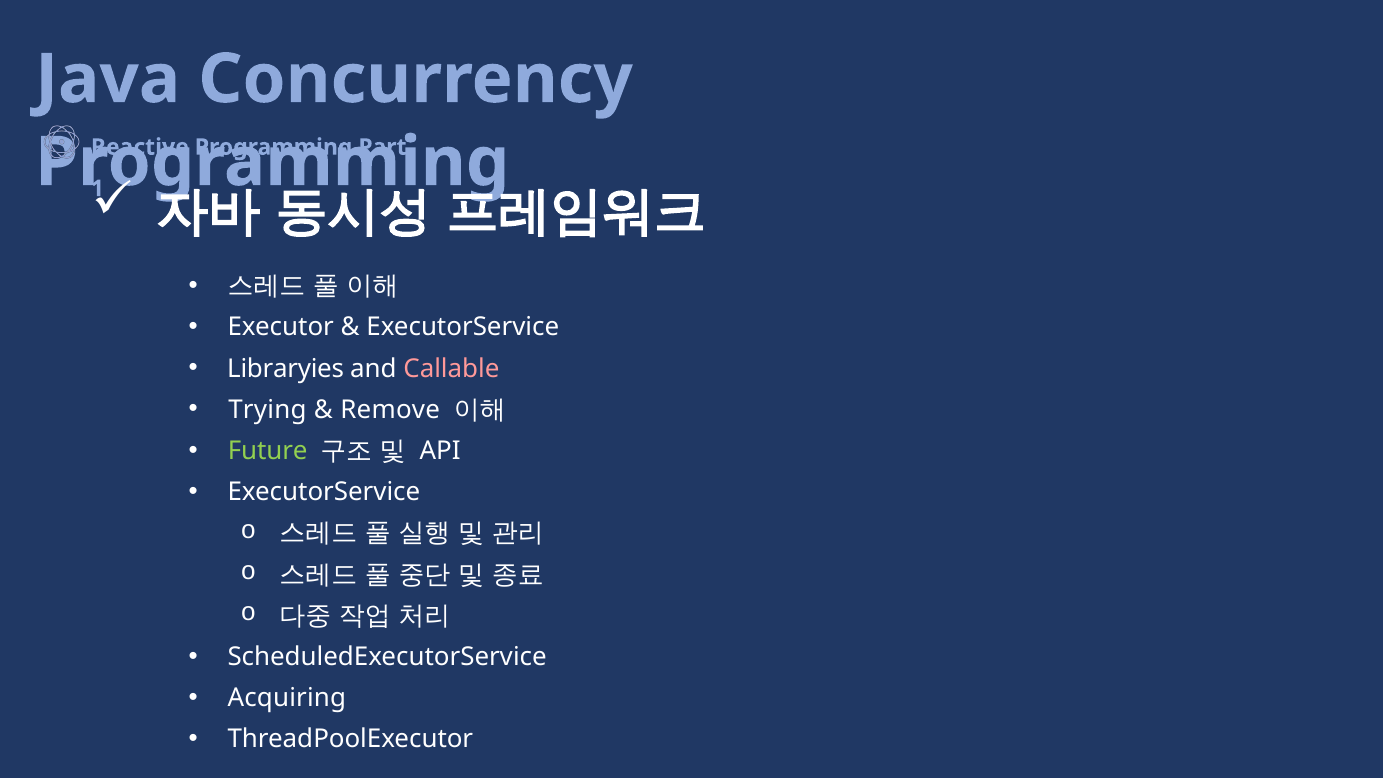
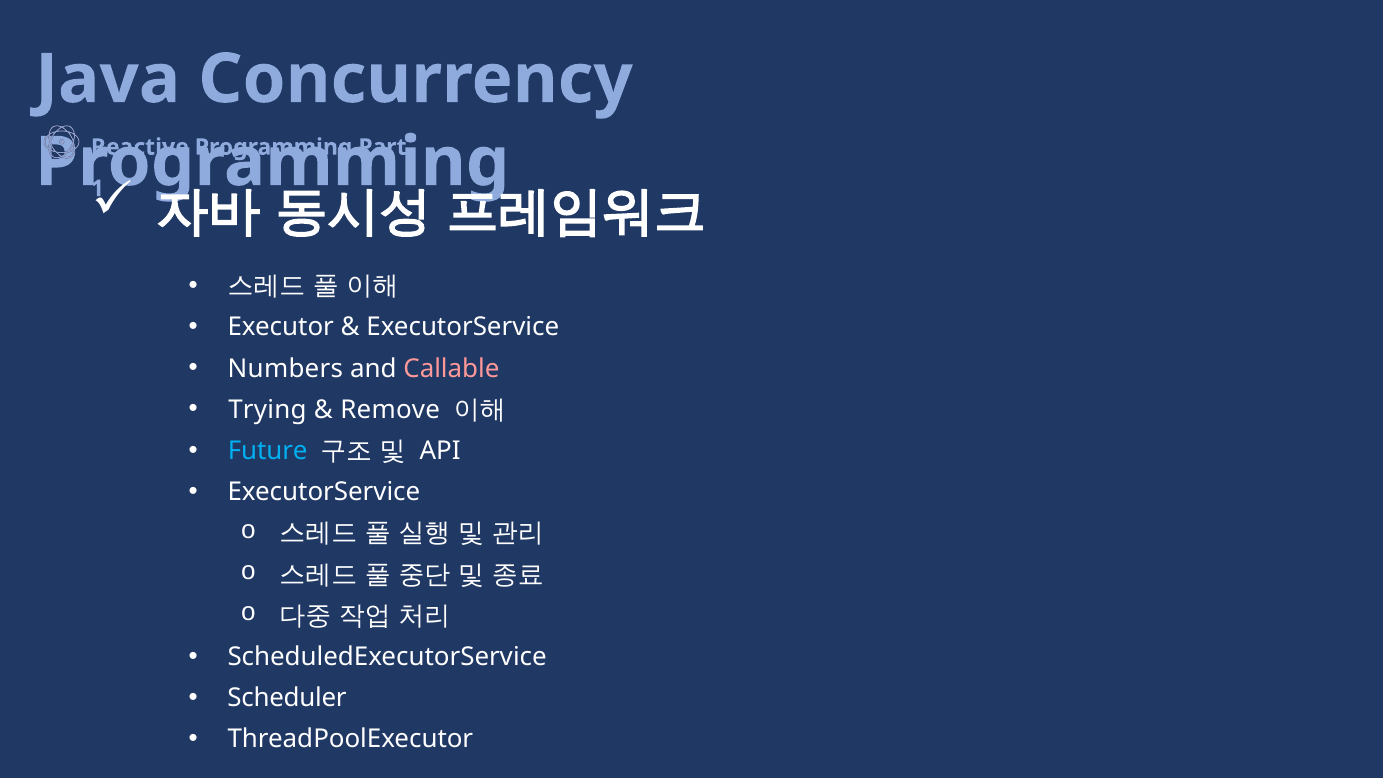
Libraryies: Libraryies -> Numbers (285, 368)
Future colour: light green -> light blue (268, 451)
Acquiring: Acquiring -> Scheduler (287, 698)
